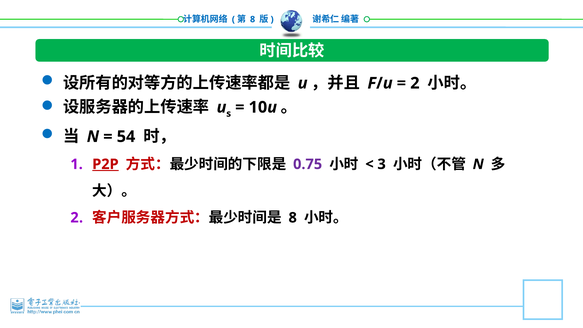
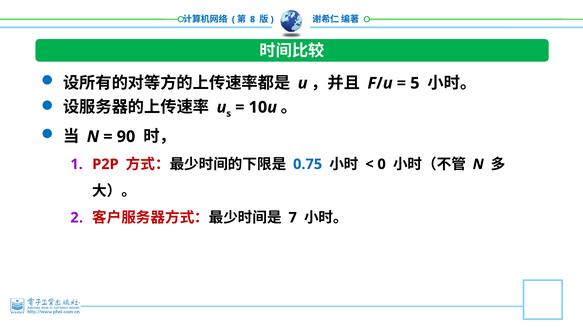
2: 2 -> 5 (415, 83)
54: 54 -> 90 (126, 137)
P2P underline: present -> none (105, 164)
0.75 colour: purple -> blue (308, 164)
3: 3 -> 0 (382, 164)
8: 8 -> 7 (293, 218)
